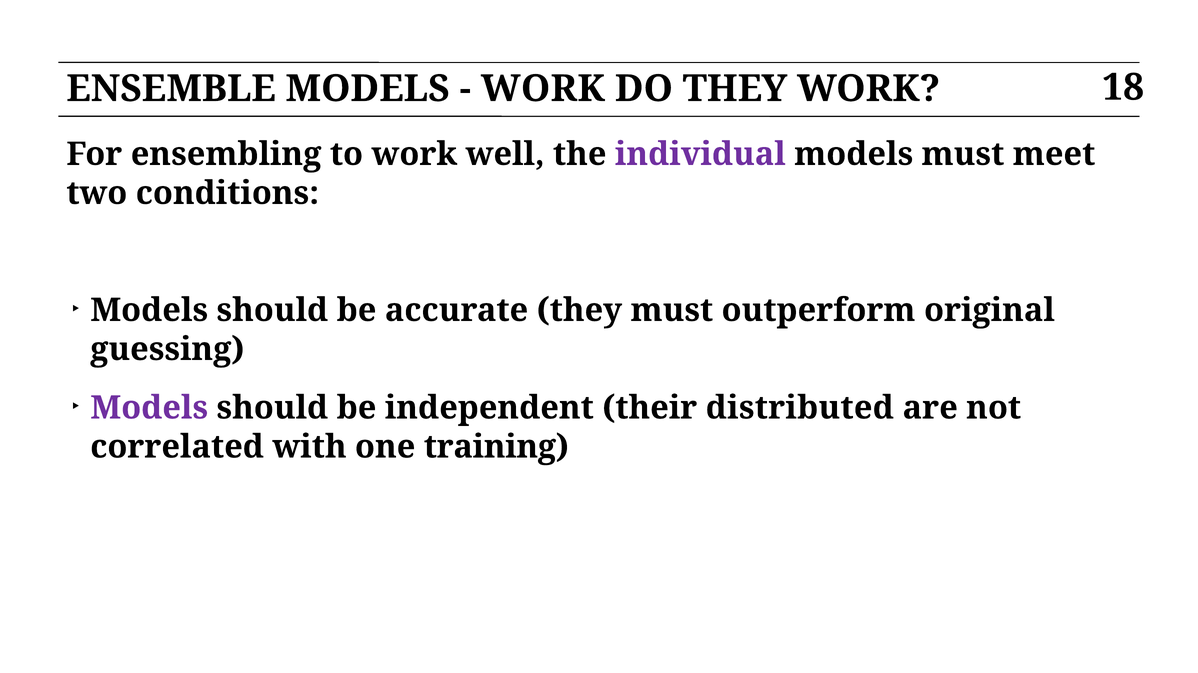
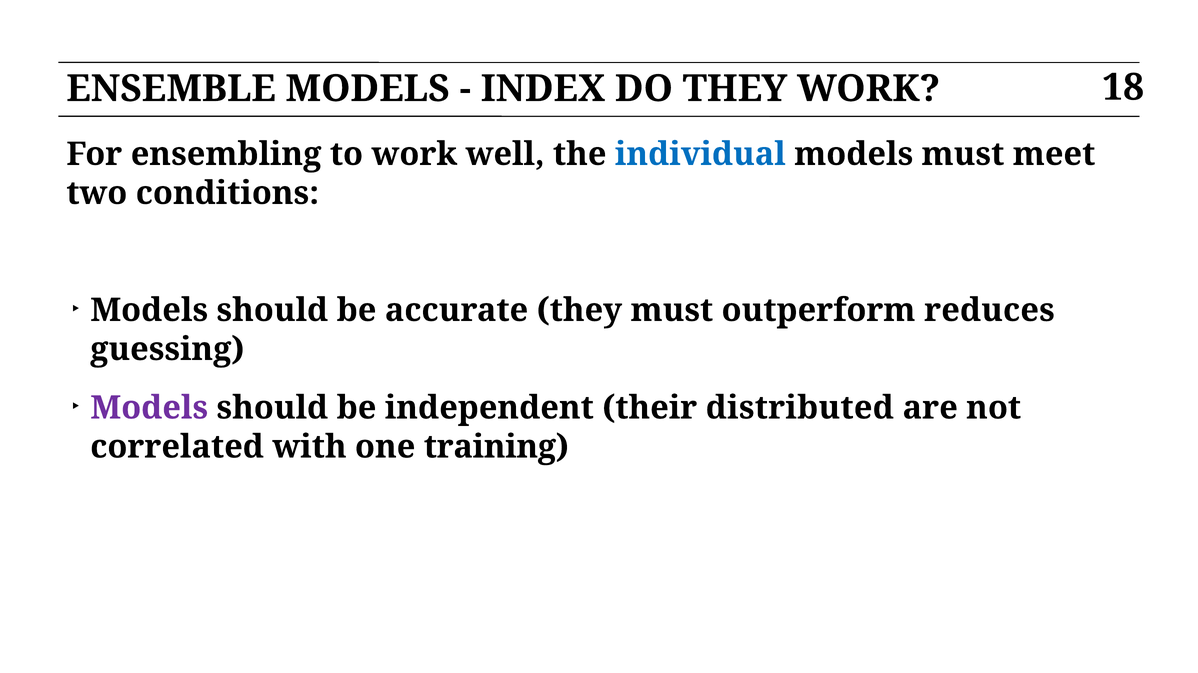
WORK: WORK -> INDEX (543, 89)
individual colour: purple -> blue (700, 154)
original: original -> reduces (989, 310)
